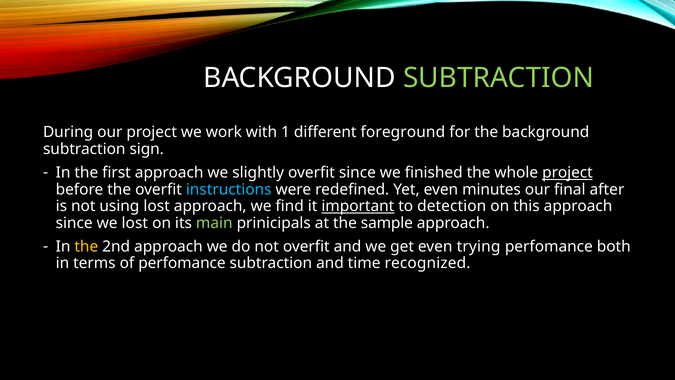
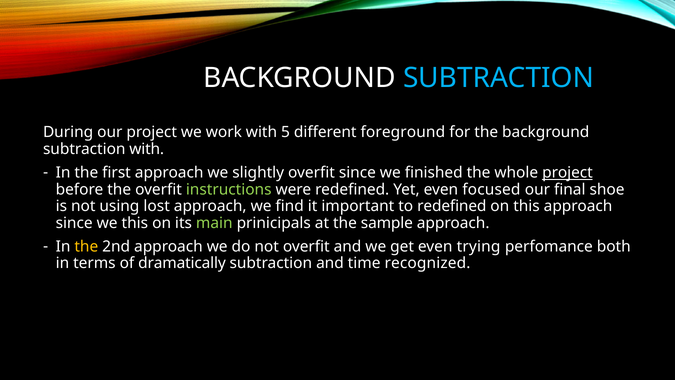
SUBTRACTION colour: light green -> light blue (498, 78)
1: 1 -> 5 (286, 132)
subtraction sign: sign -> with (147, 149)
instructions colour: light blue -> light green (229, 189)
minutes: minutes -> focused (491, 189)
after: after -> shoe (607, 189)
important underline: present -> none (358, 206)
to detection: detection -> redefined (452, 206)
we lost: lost -> this (135, 223)
of perfomance: perfomance -> dramatically (182, 263)
